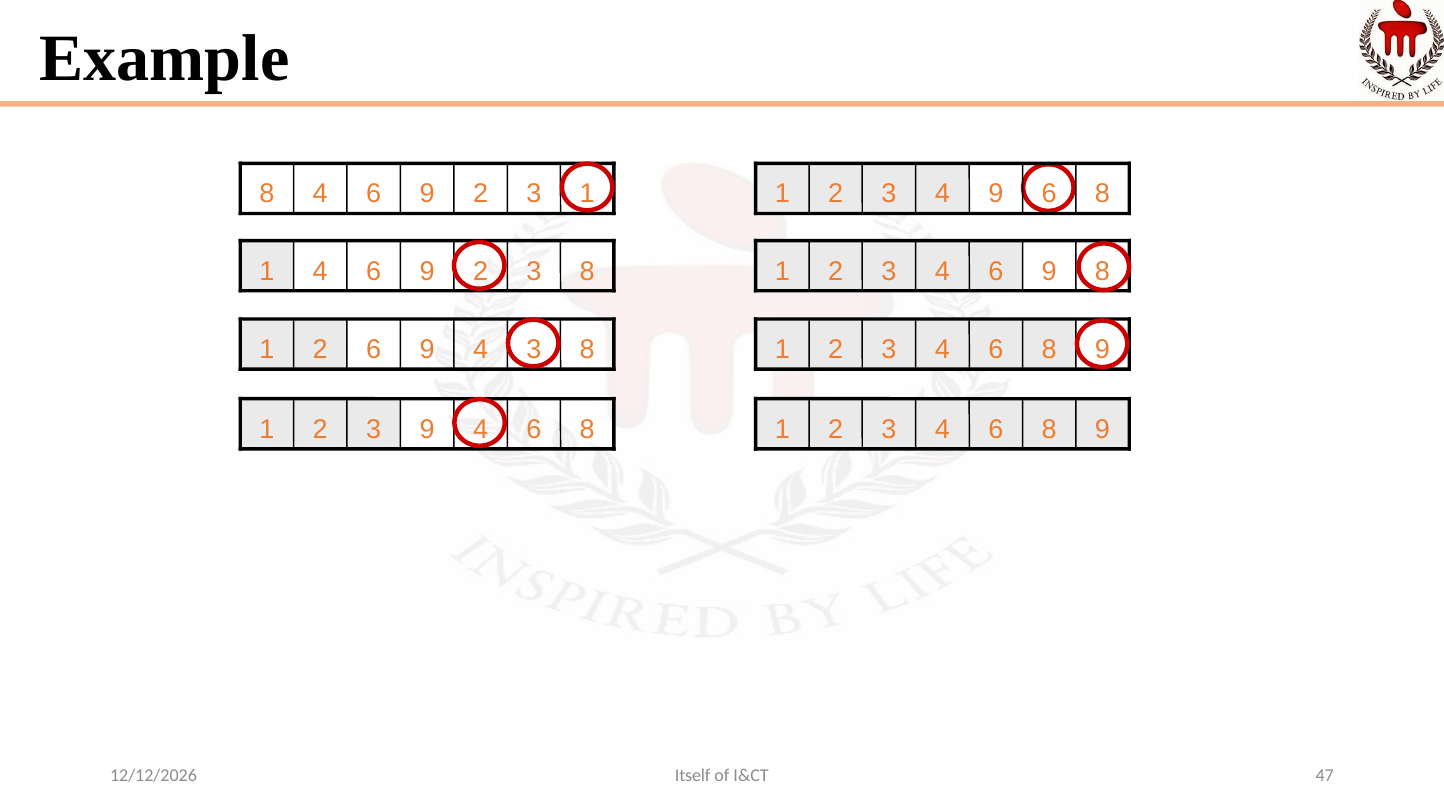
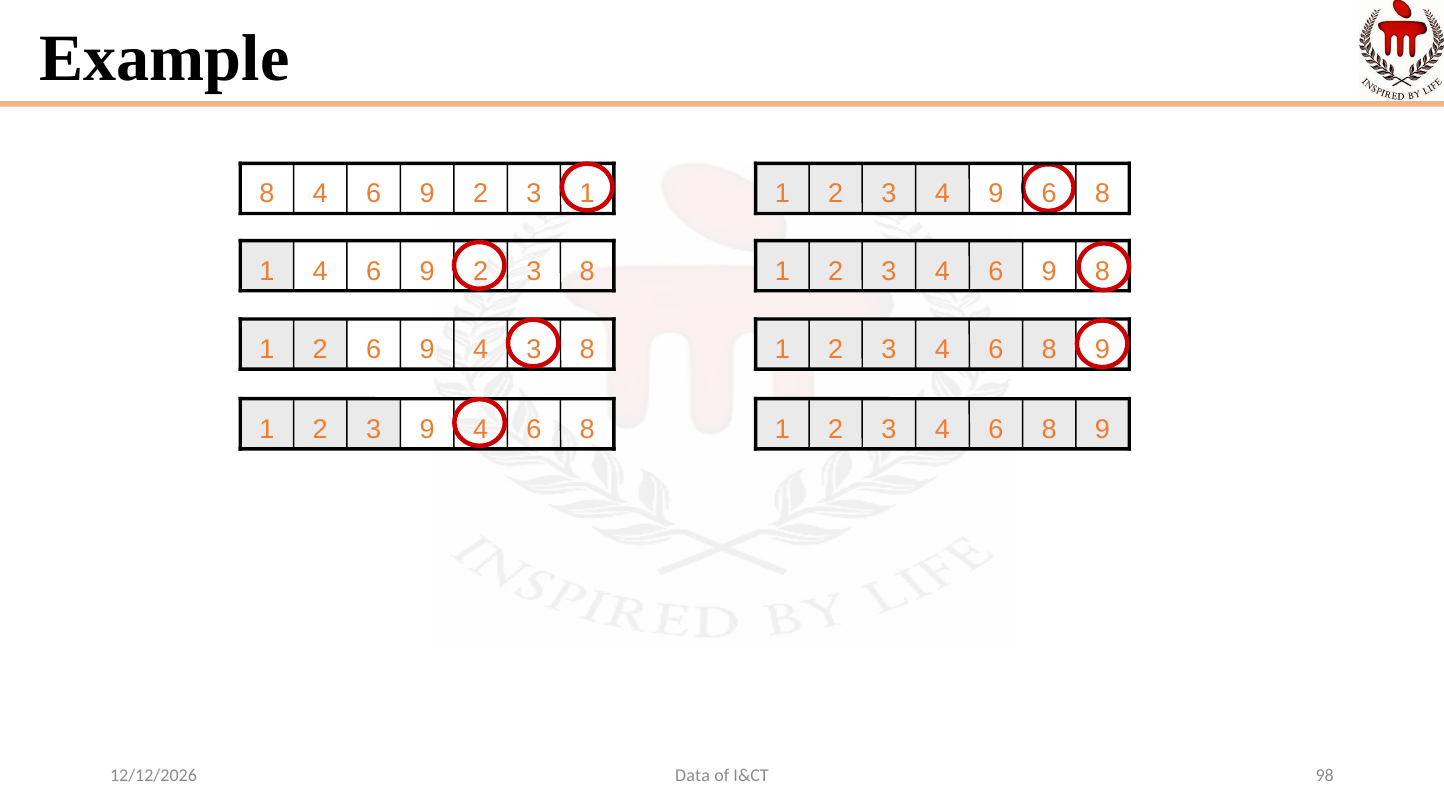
Itself: Itself -> Data (693, 776)
47: 47 -> 98 (1325, 776)
